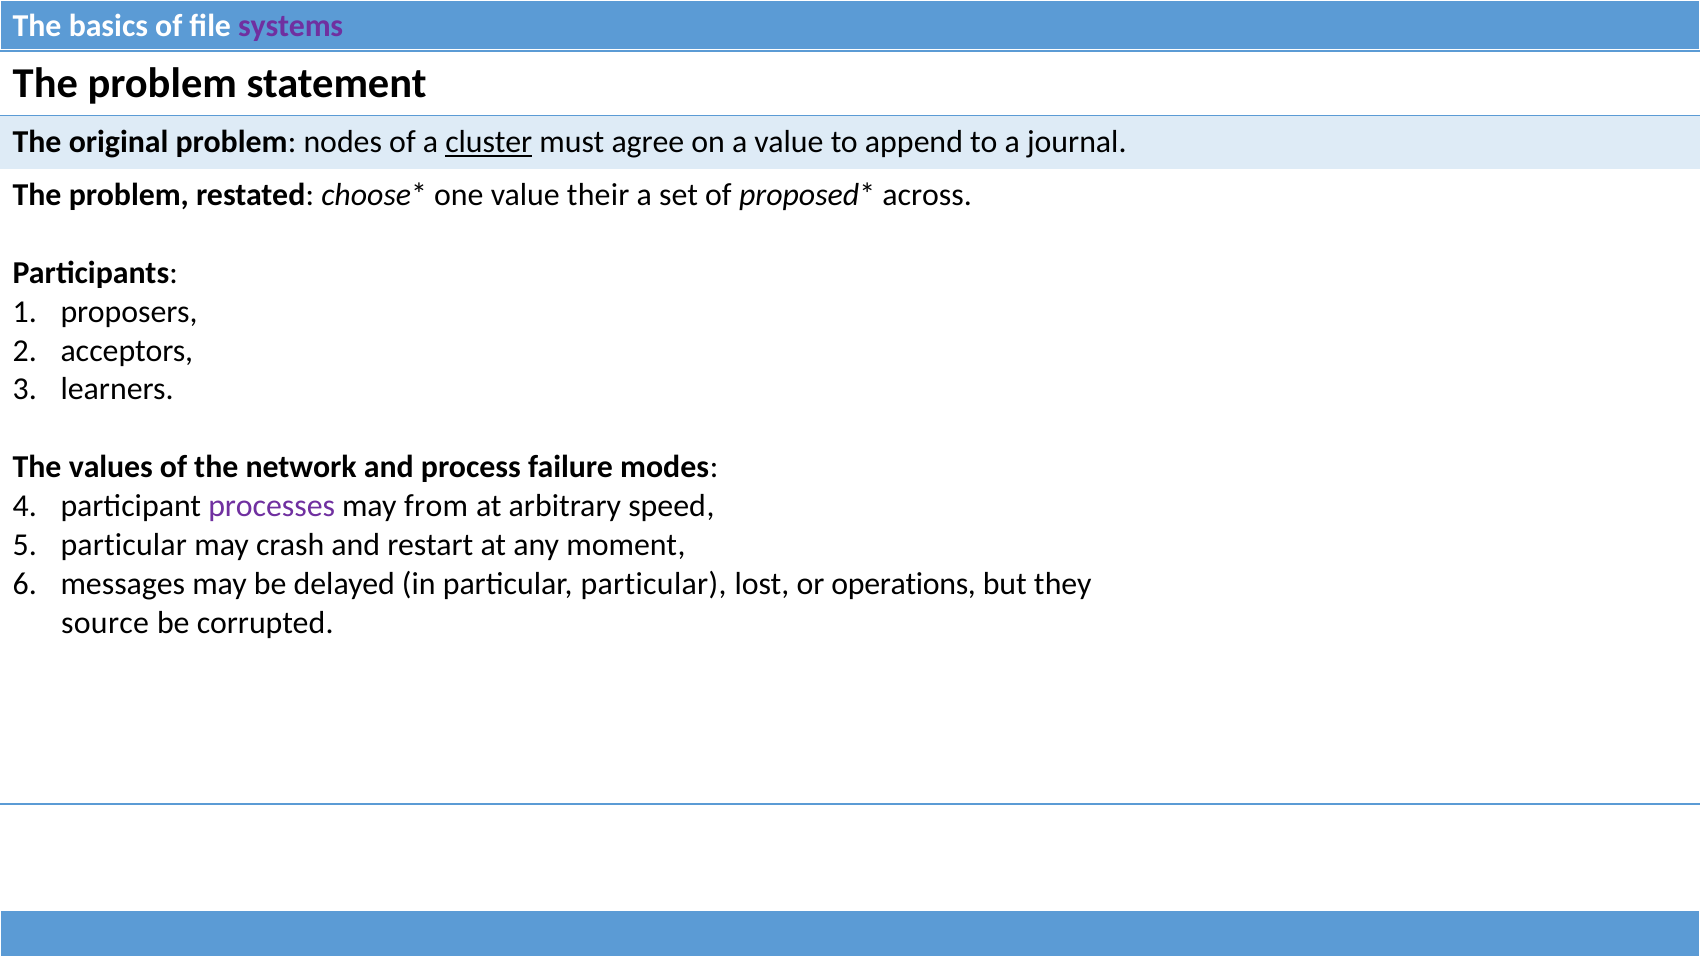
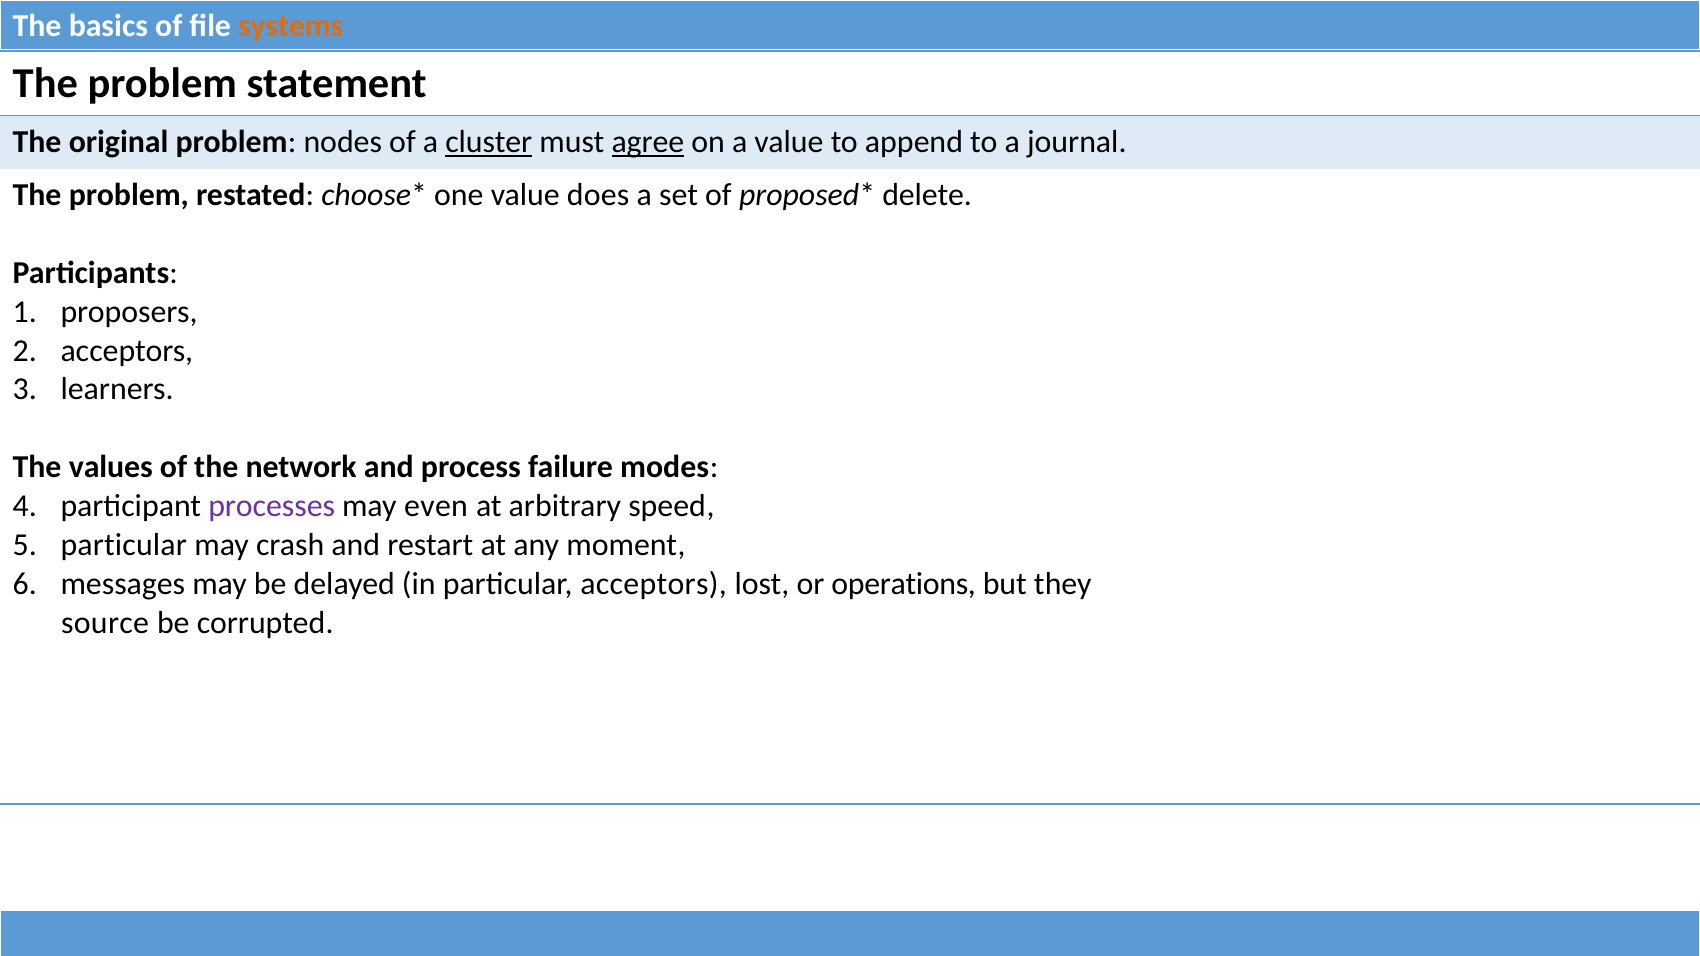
systems colour: purple -> orange (291, 26)
agree underline: none -> present (648, 142)
their: their -> does (598, 195)
across: across -> delete (927, 195)
from: from -> even (436, 506)
particular particular: particular -> acceptors (654, 584)
